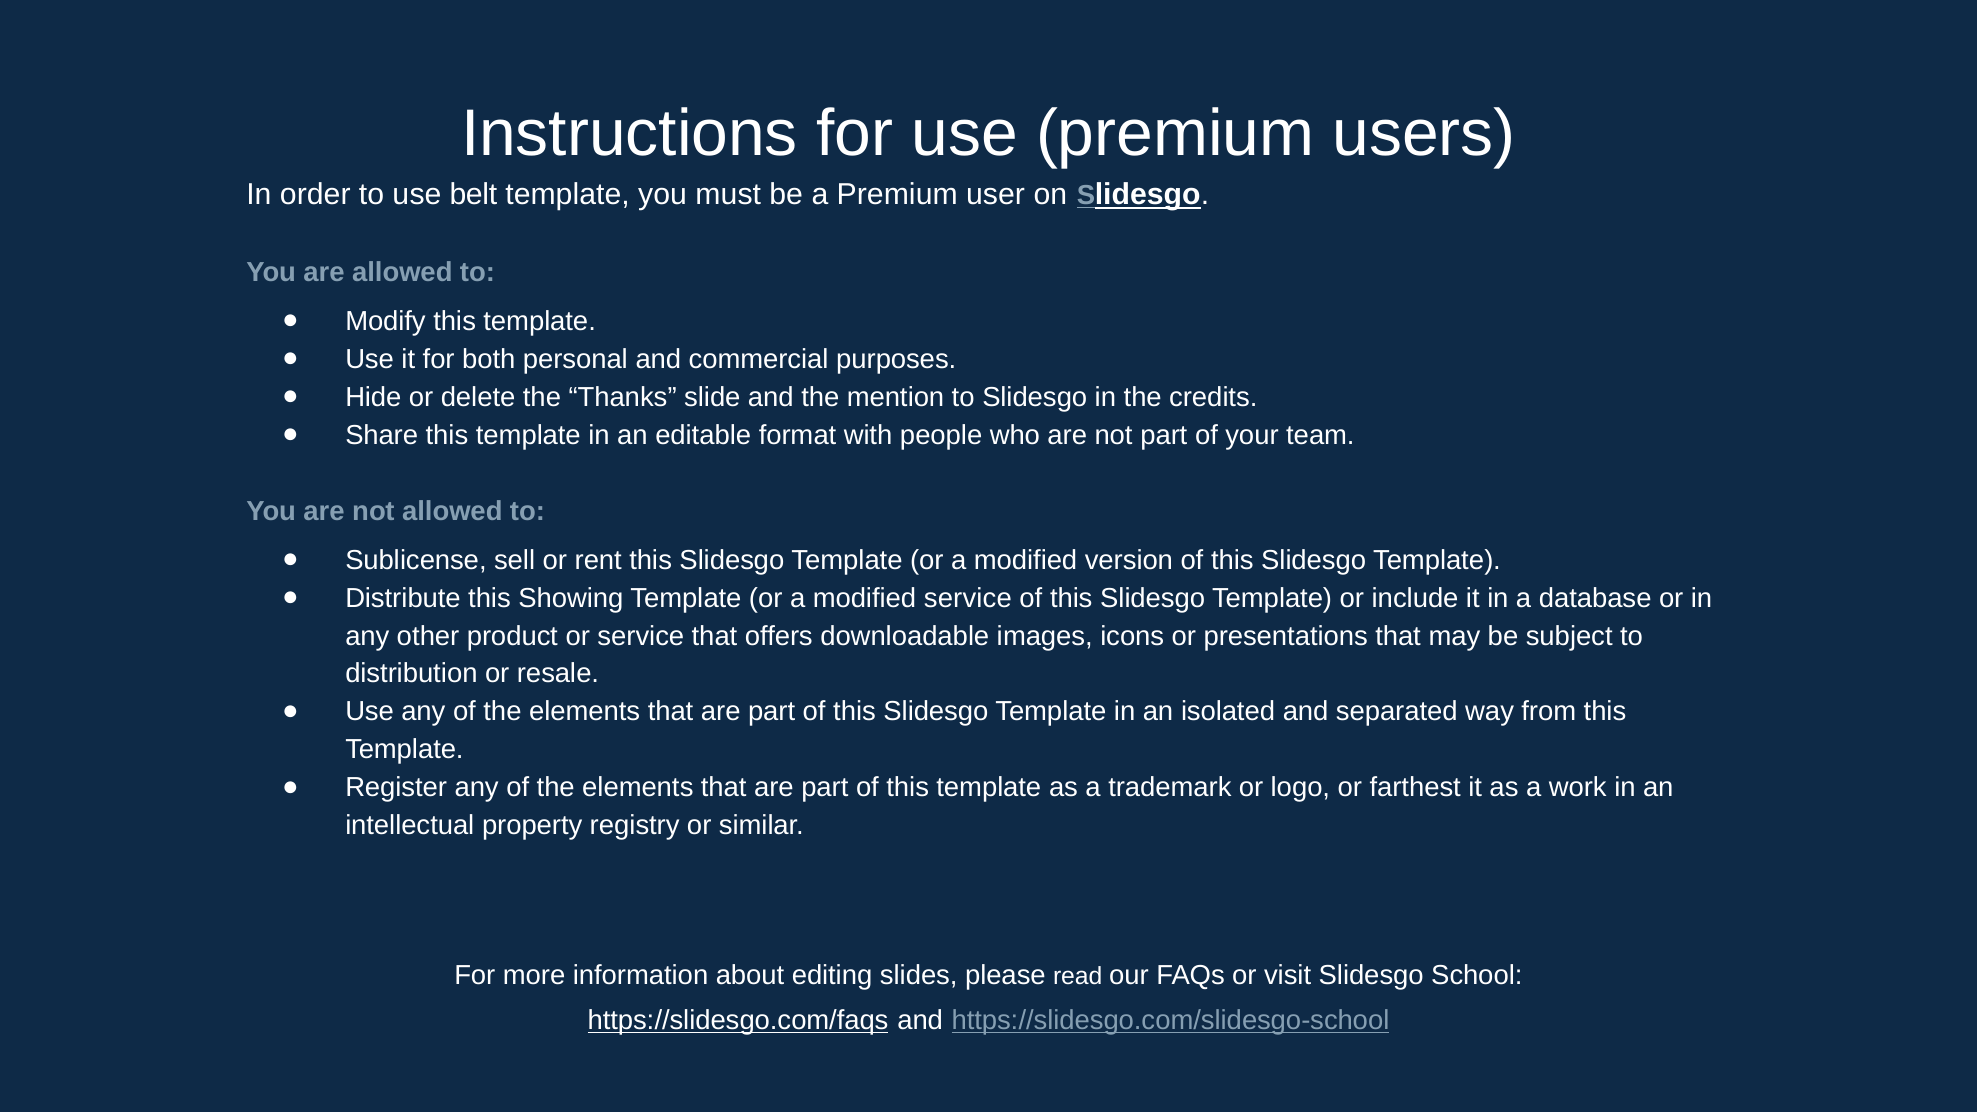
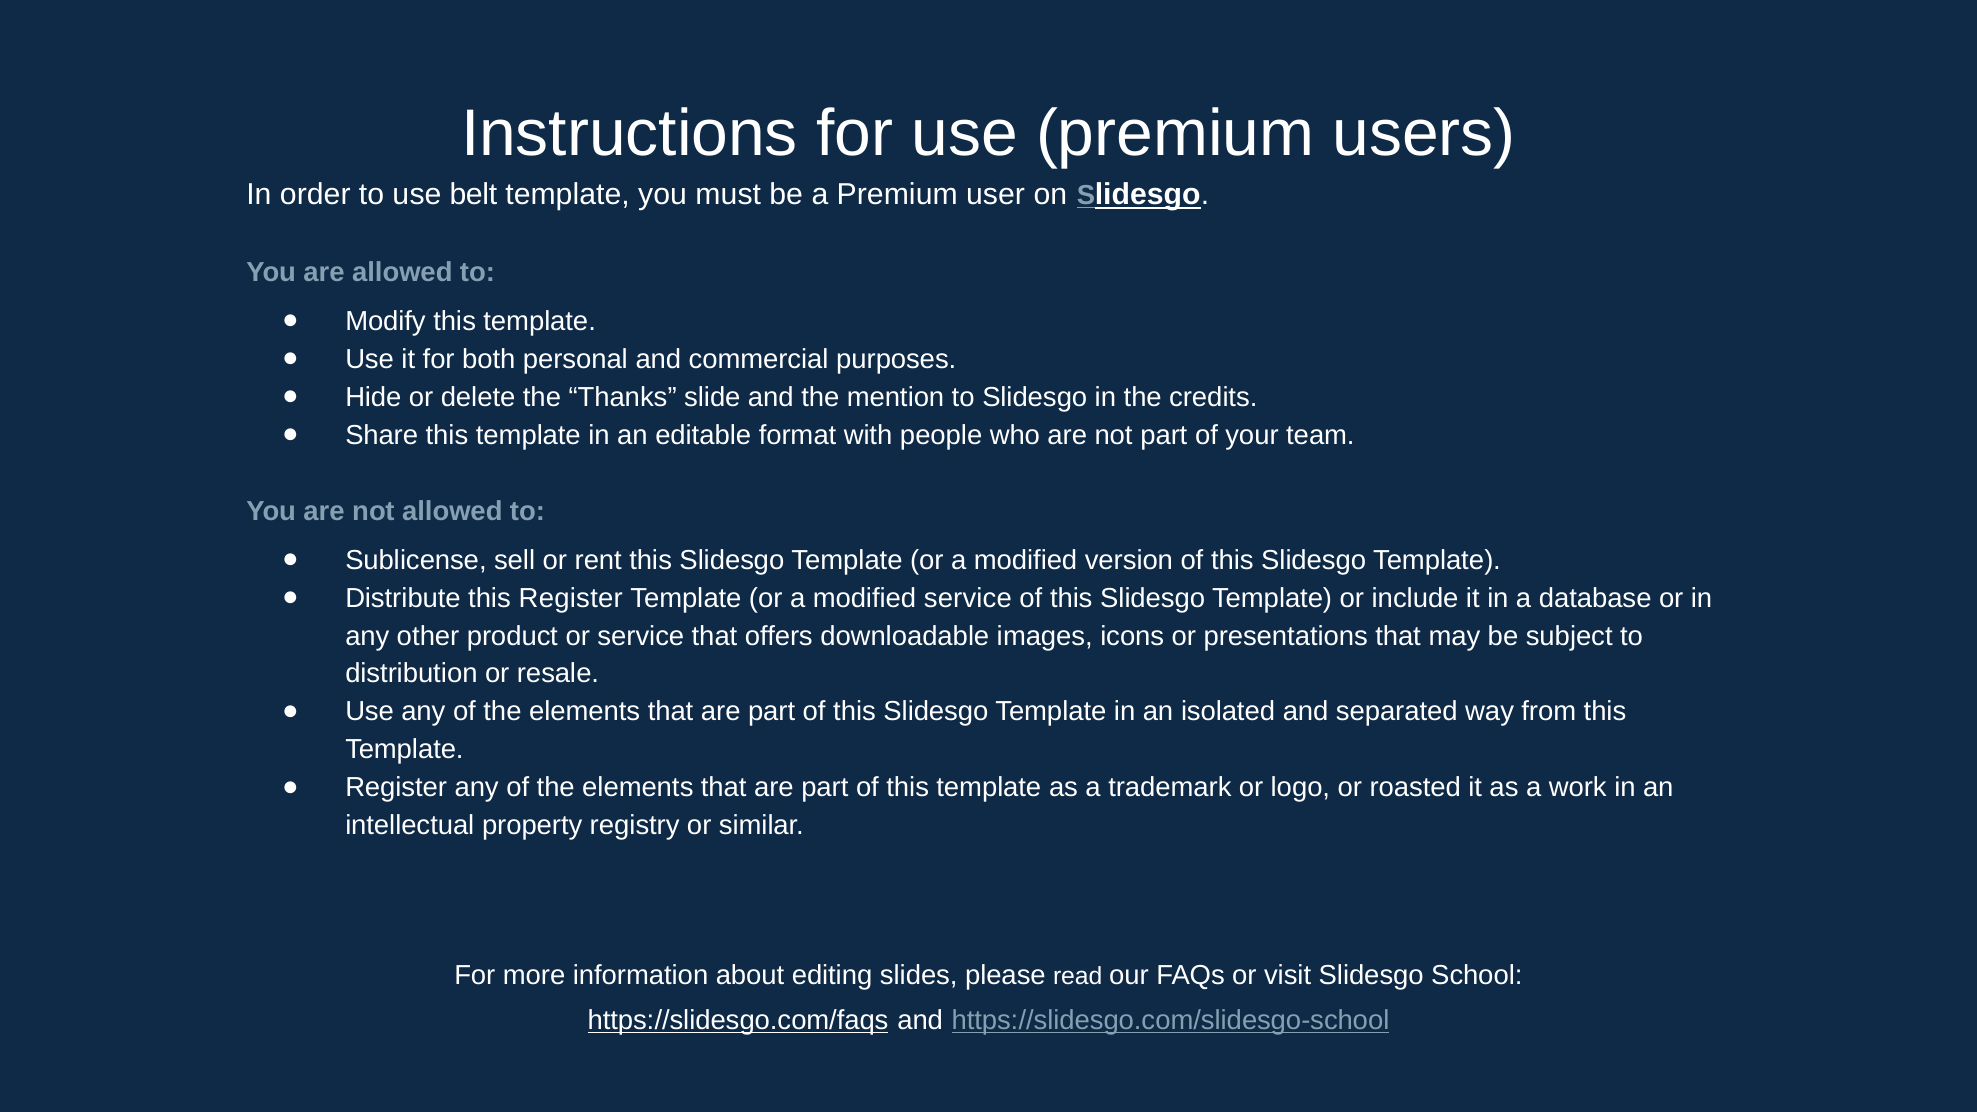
this Showing: Showing -> Register (571, 598)
farthest: farthest -> roasted (1415, 788)
